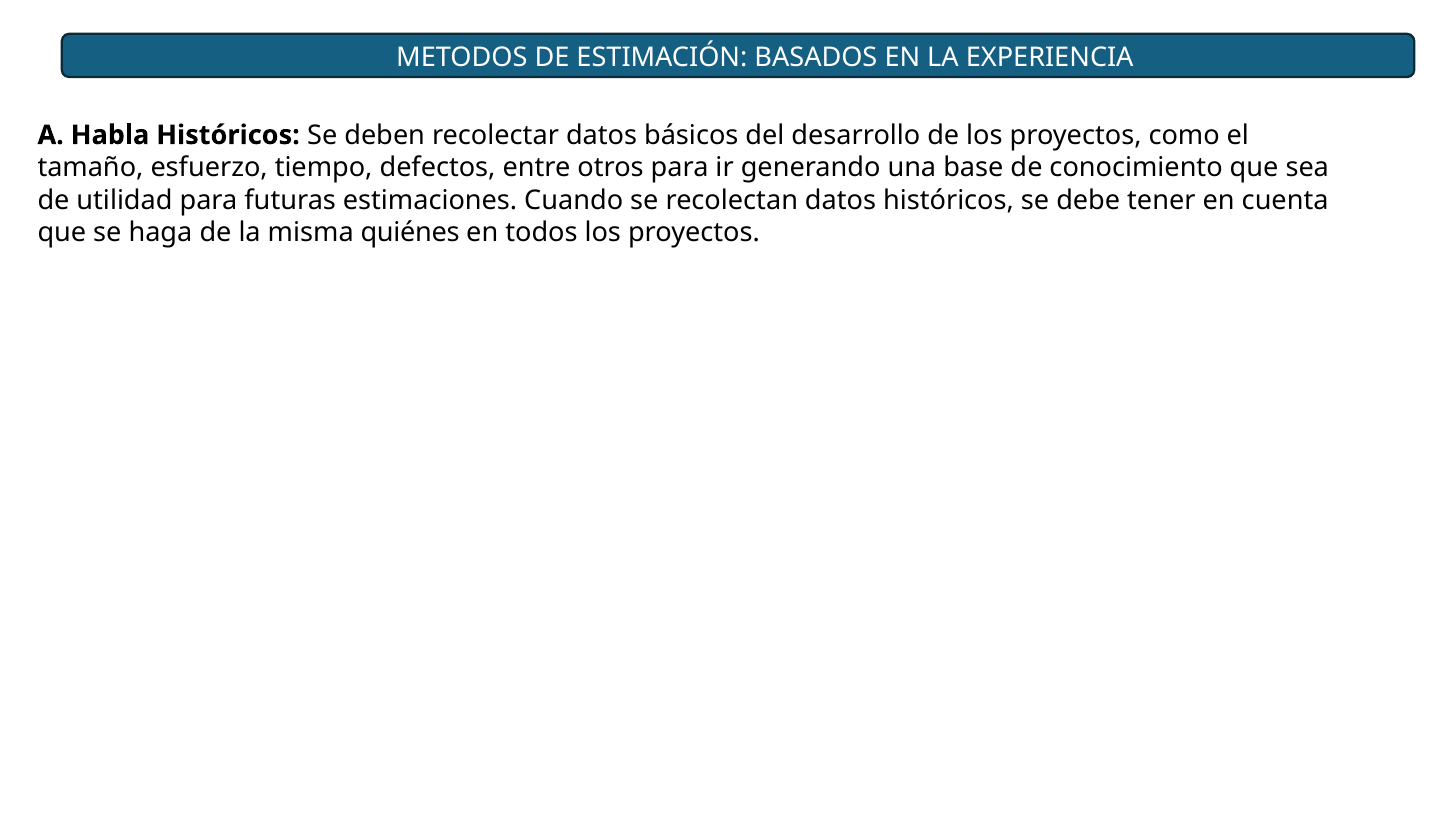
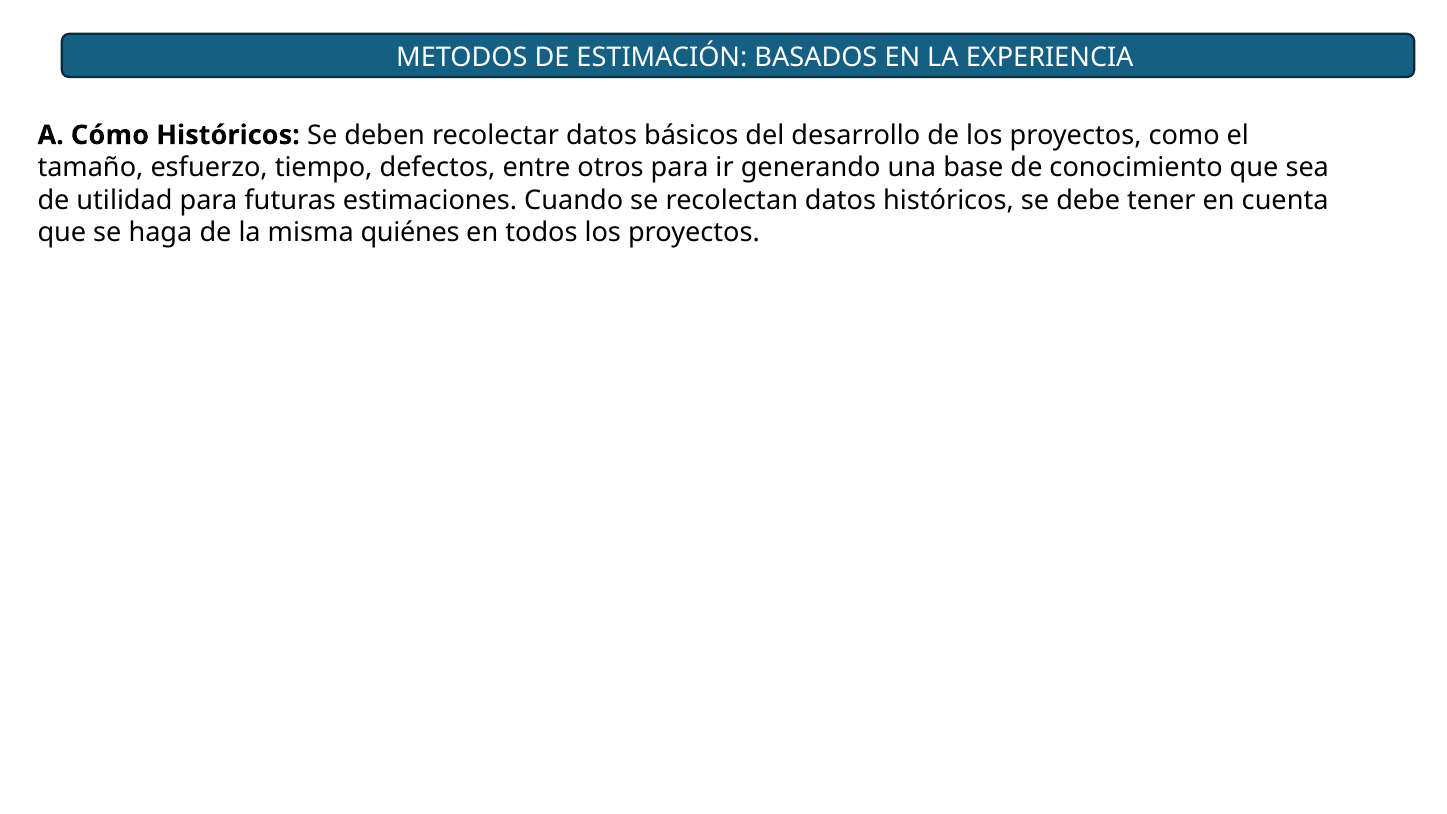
Habla: Habla -> Cómo (110, 135)
